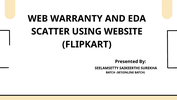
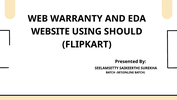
SCATTER: SCATTER -> WEBSITE (50, 31)
WEBSITE: WEBSITE -> SHOULD (123, 31)
